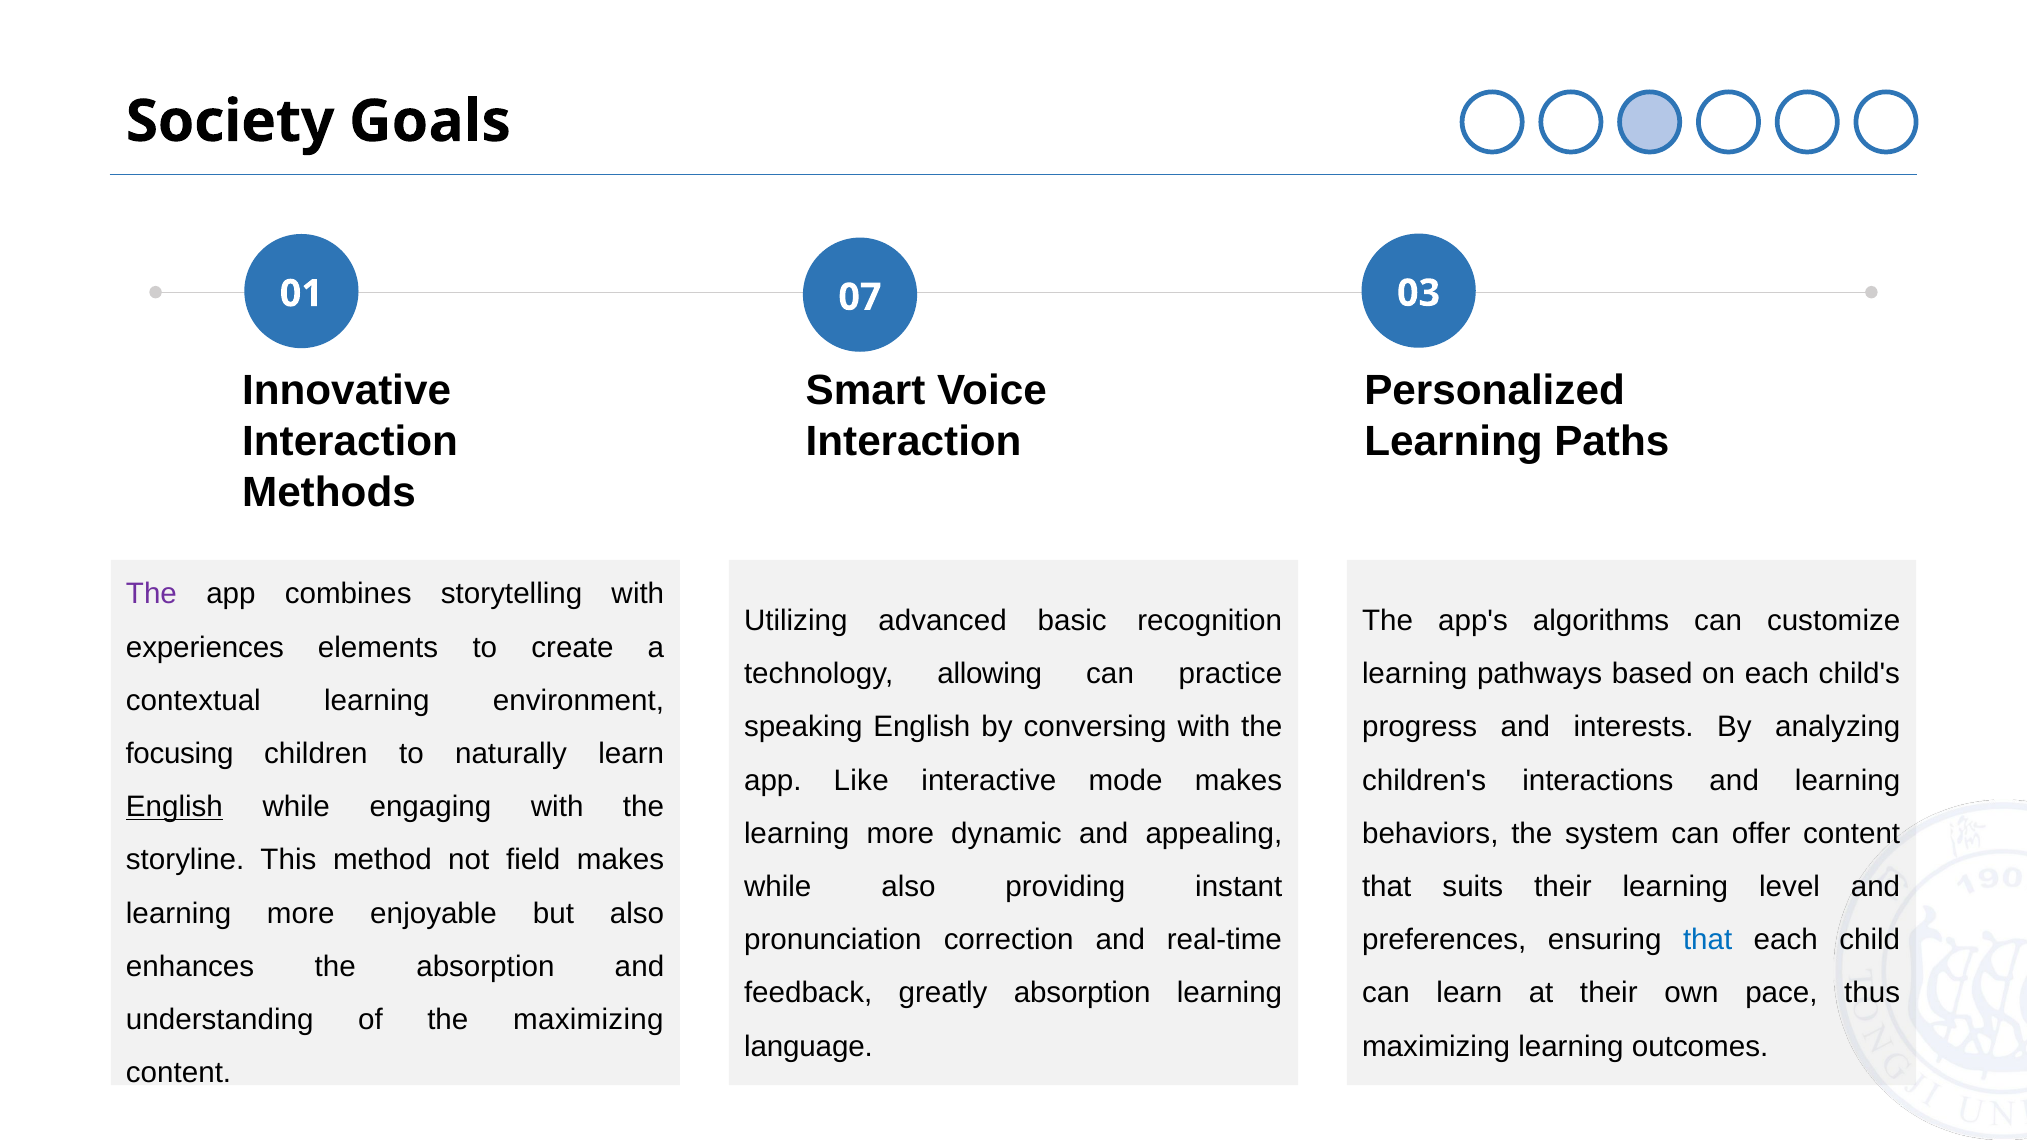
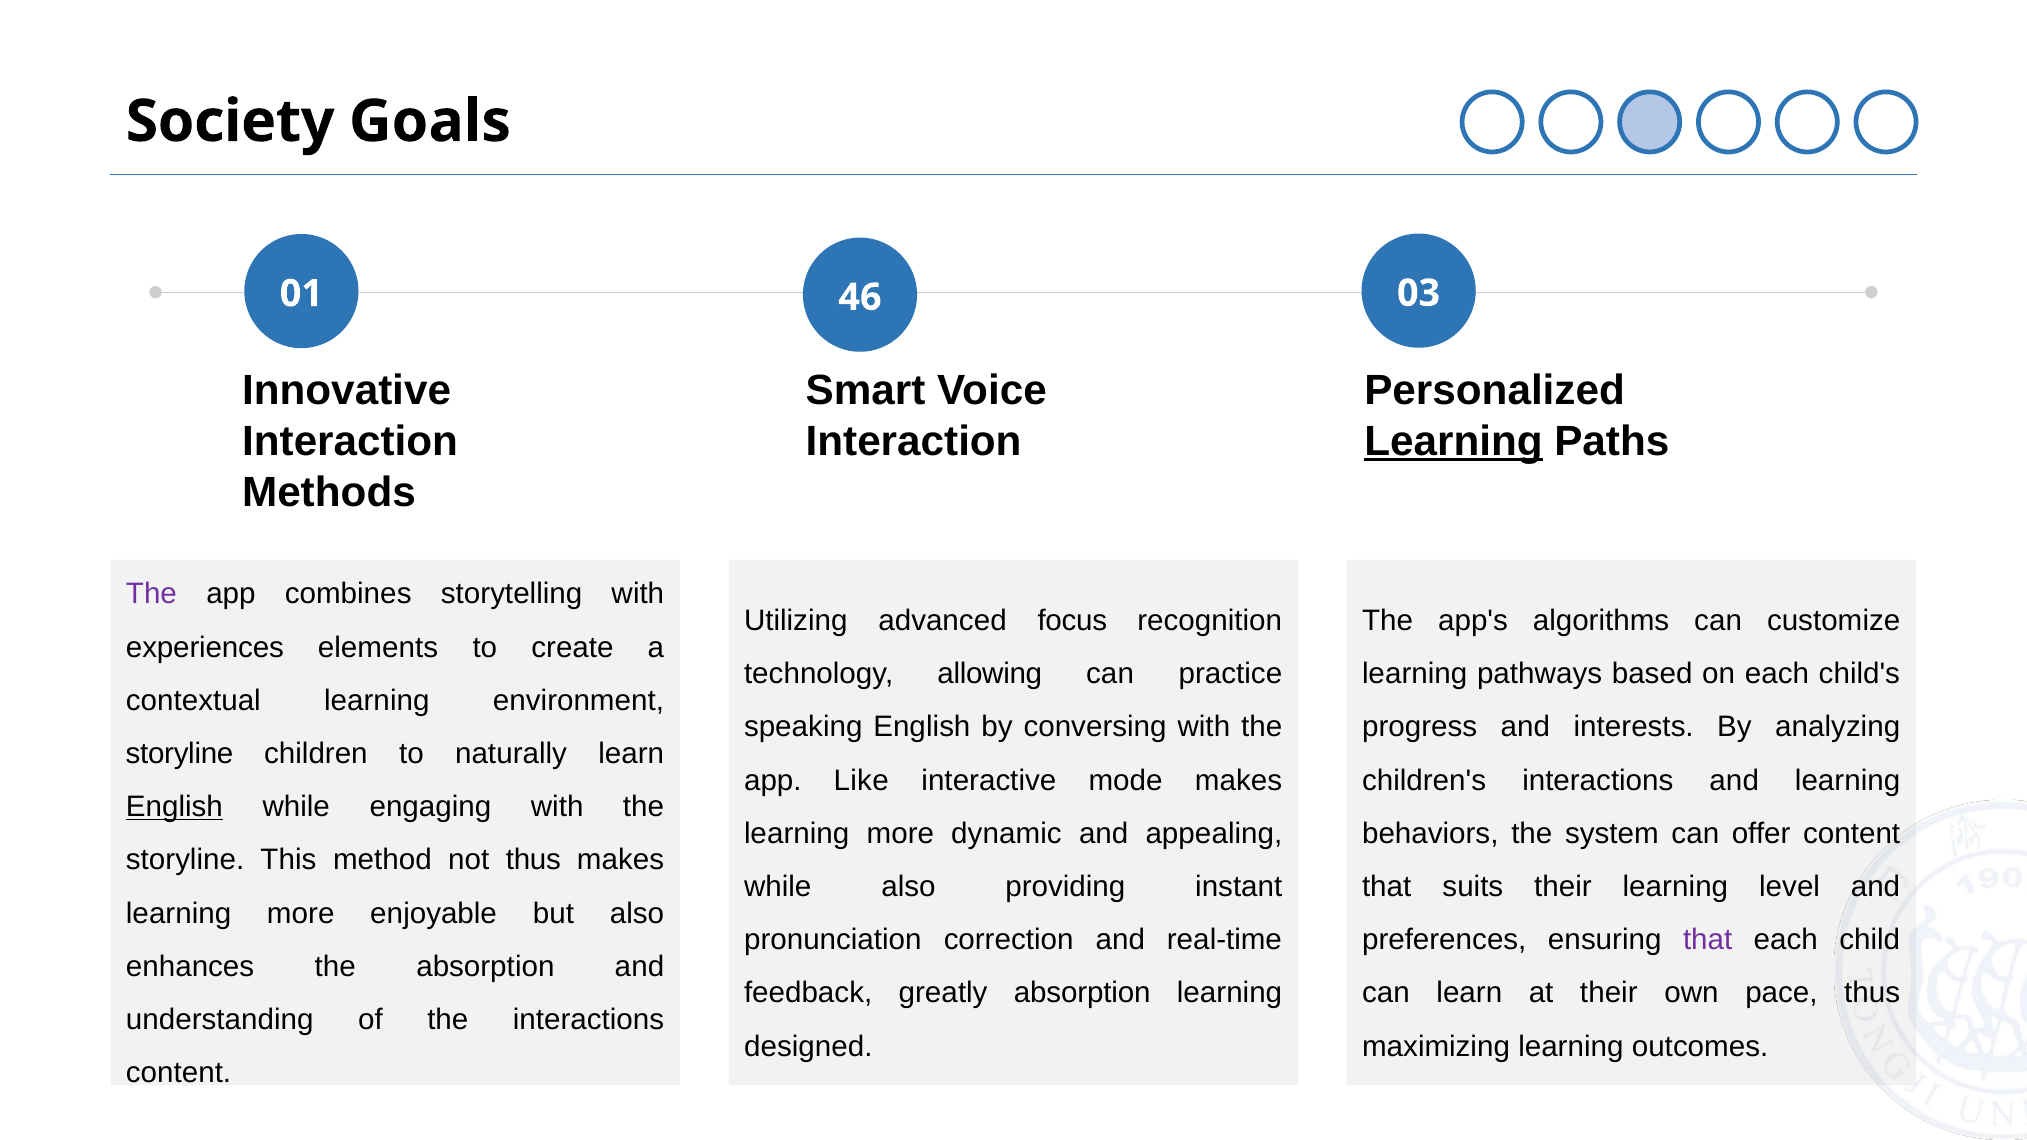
07: 07 -> 46 (860, 297)
Learning underline: none -> present (1453, 441)
basic: basic -> focus (1072, 621)
focusing: focusing -> storyline (180, 754)
not field: field -> thus (533, 860)
that colour: blue -> purple (1708, 940)
the maximizing: maximizing -> interactions (588, 1020)
language: language -> designed (808, 1046)
